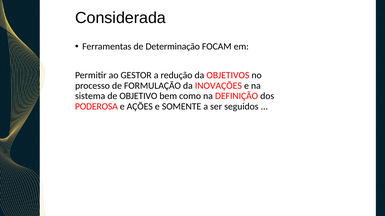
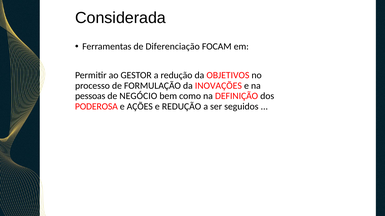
Determinação: Determinação -> Diferenciação (173, 47)
sistema: sistema -> pessoas (90, 96)
OBJETIVO: OBJETIVO -> NEGÓCIO (138, 96)
e SOMENTE: SOMENTE -> REDUÇÃO (182, 107)
